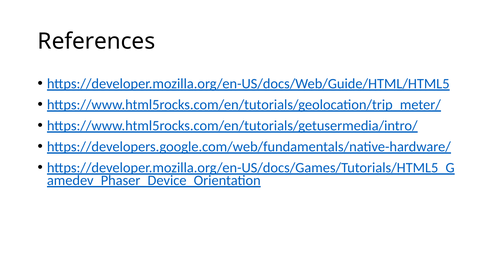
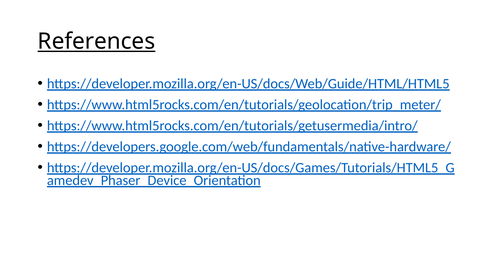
References underline: none -> present (96, 41)
